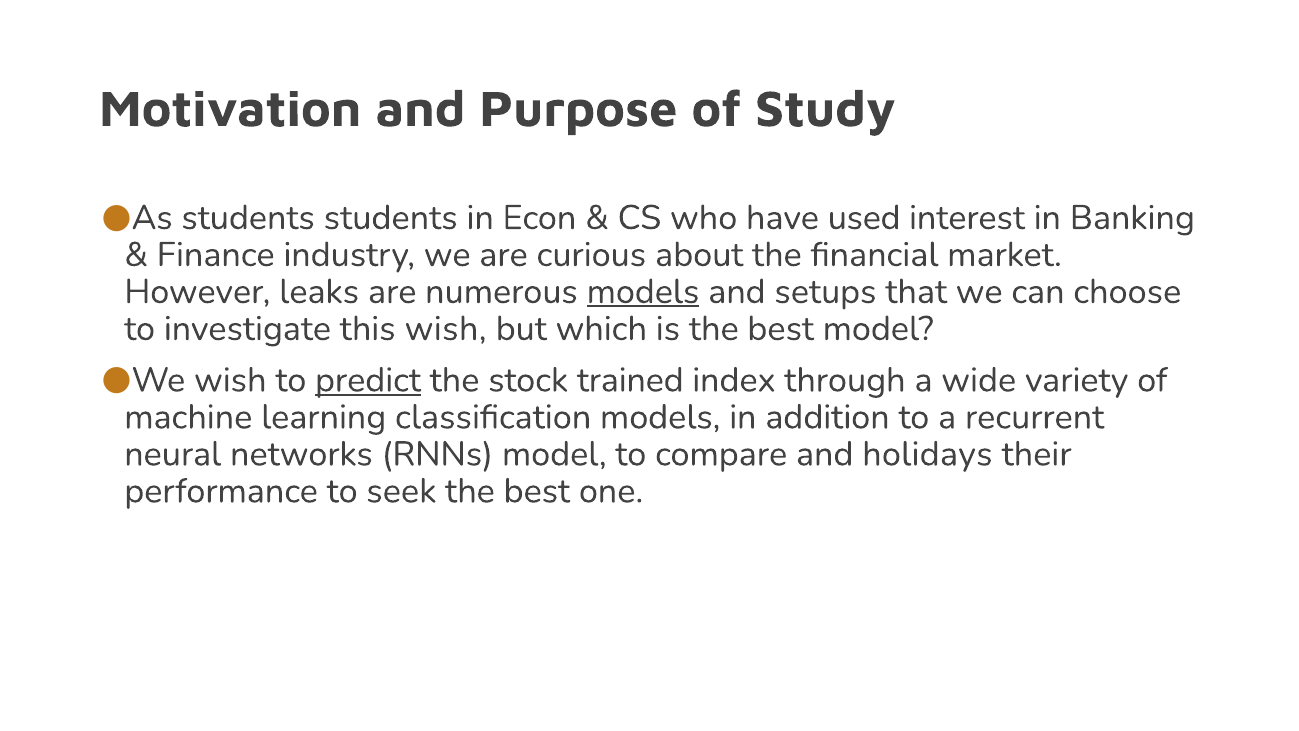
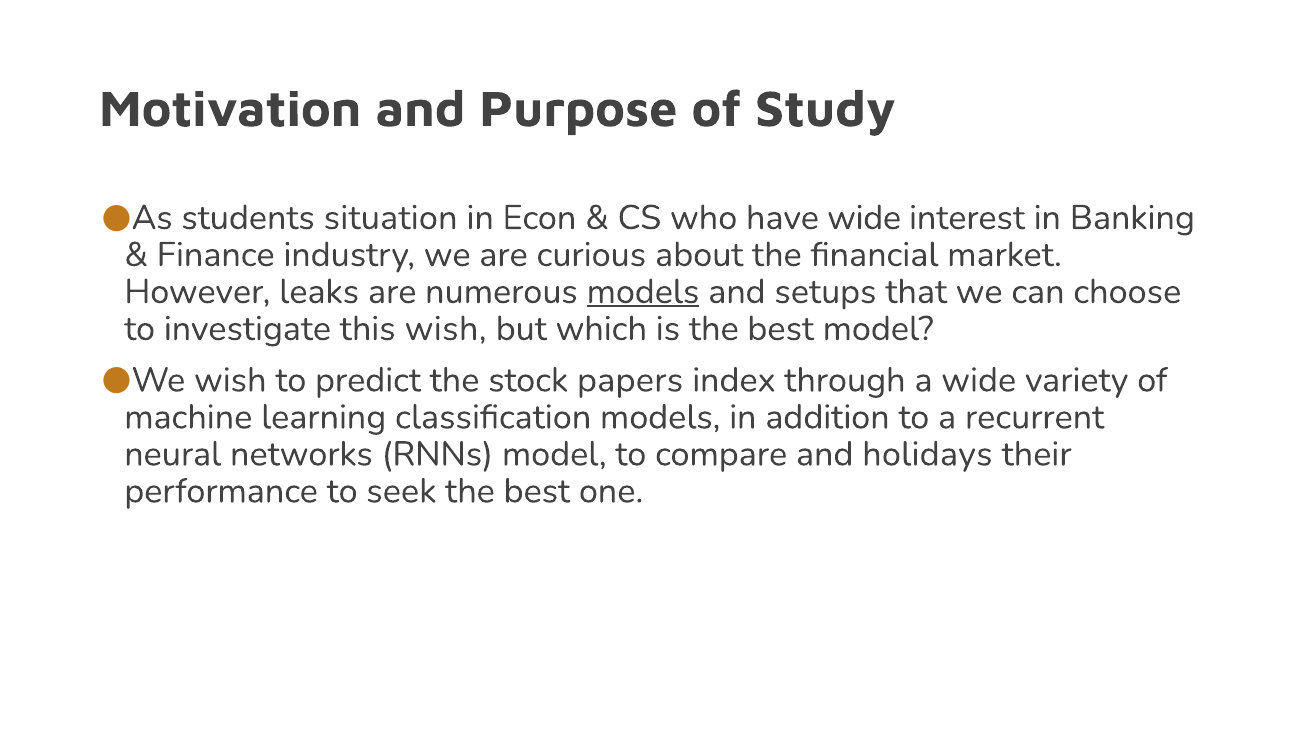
students students: students -> situation (391, 218)
have used: used -> wide (864, 218)
predict underline: present -> none (368, 380)
trained: trained -> papers (630, 380)
